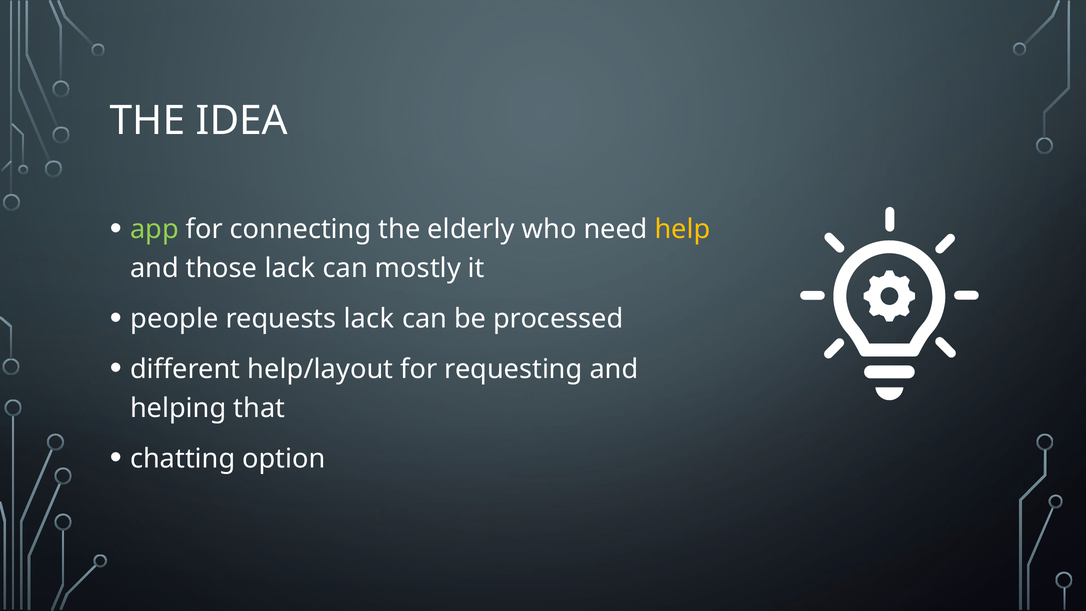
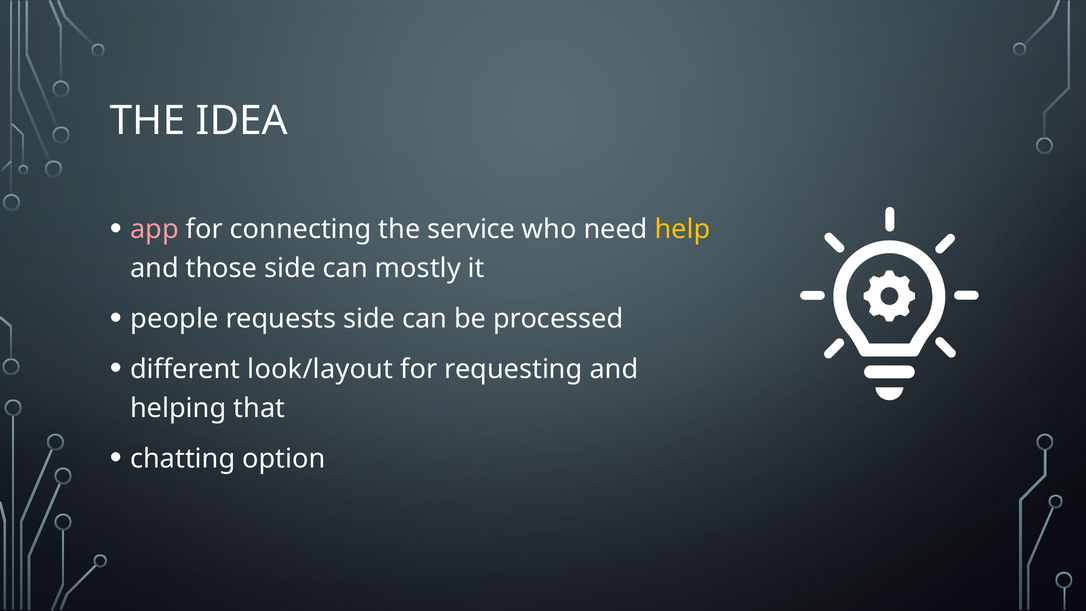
app colour: light green -> pink (155, 229)
elderly: elderly -> service (471, 229)
those lack: lack -> side (290, 268)
requests lack: lack -> side (369, 319)
help/layout: help/layout -> look/layout (320, 369)
